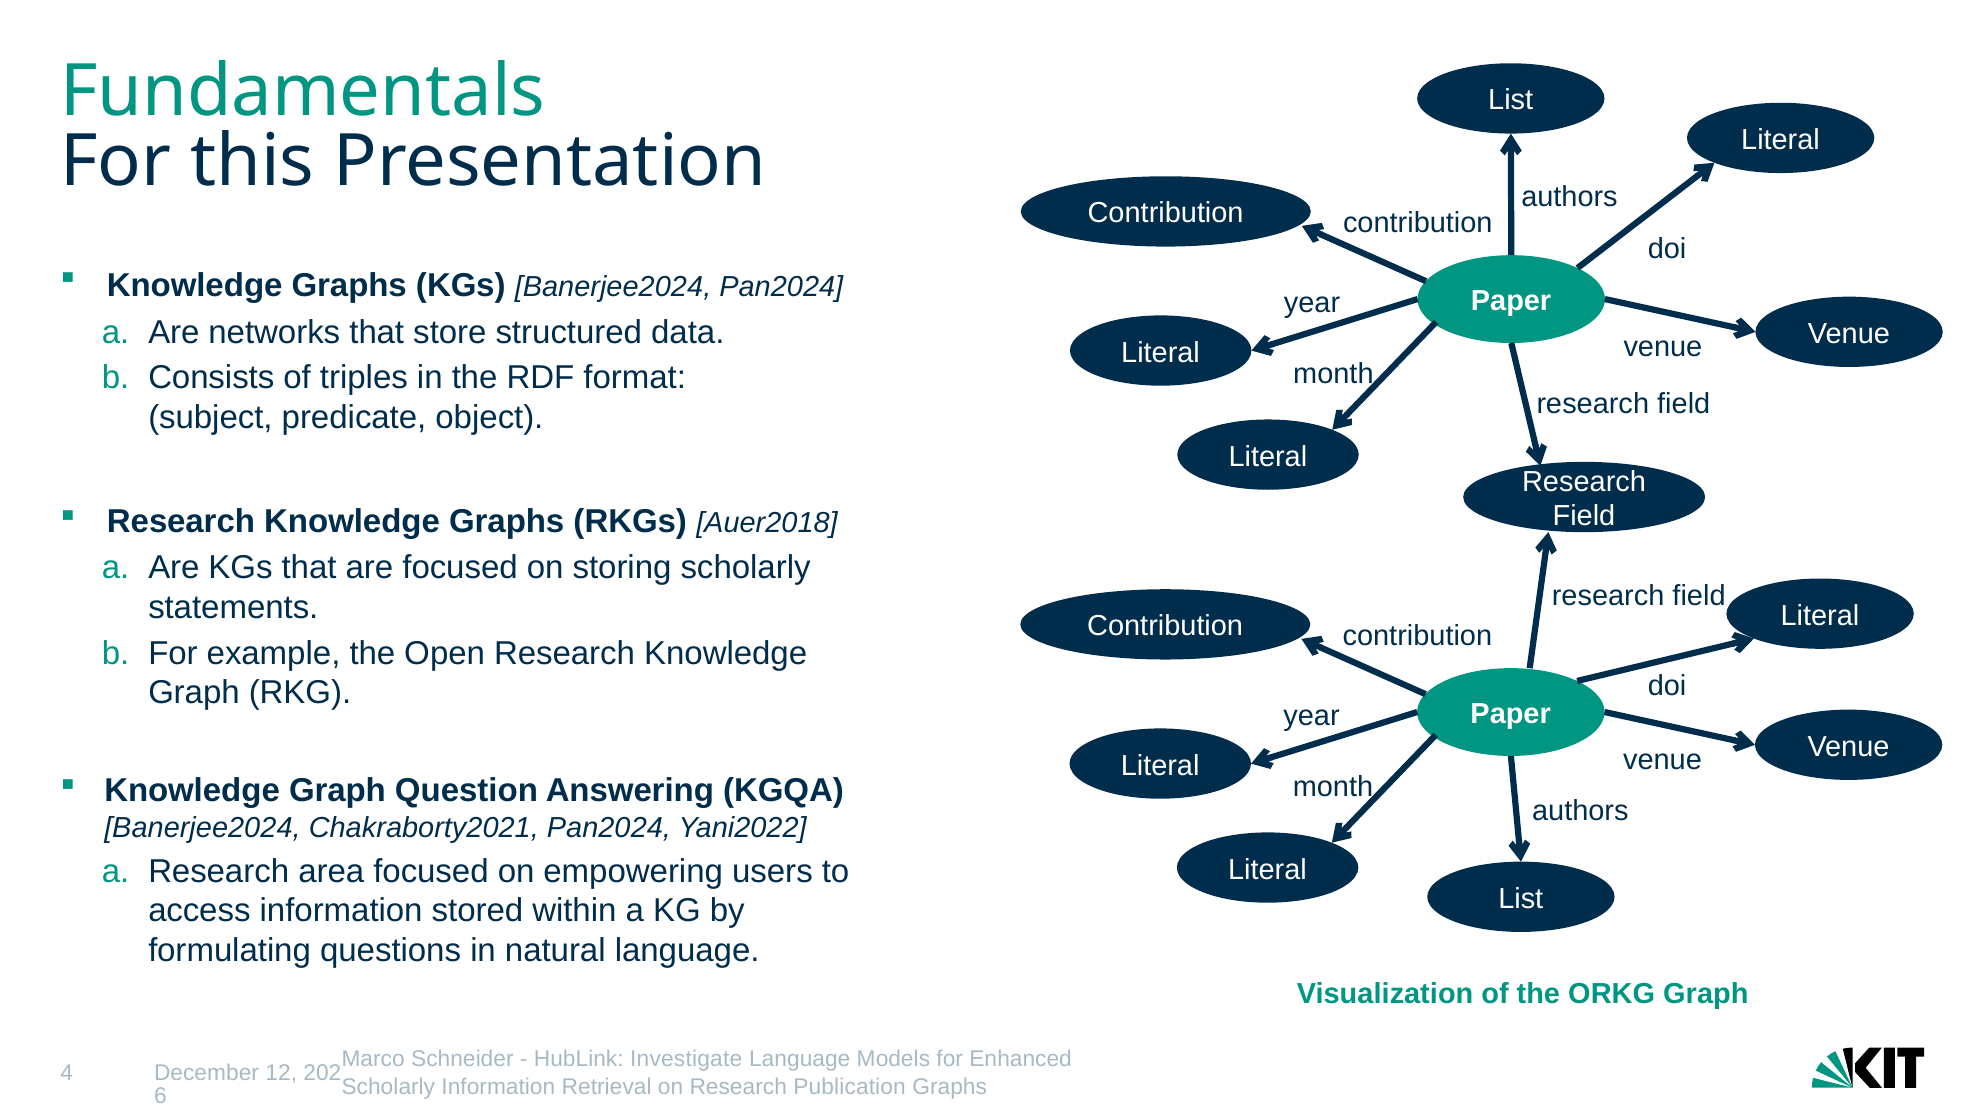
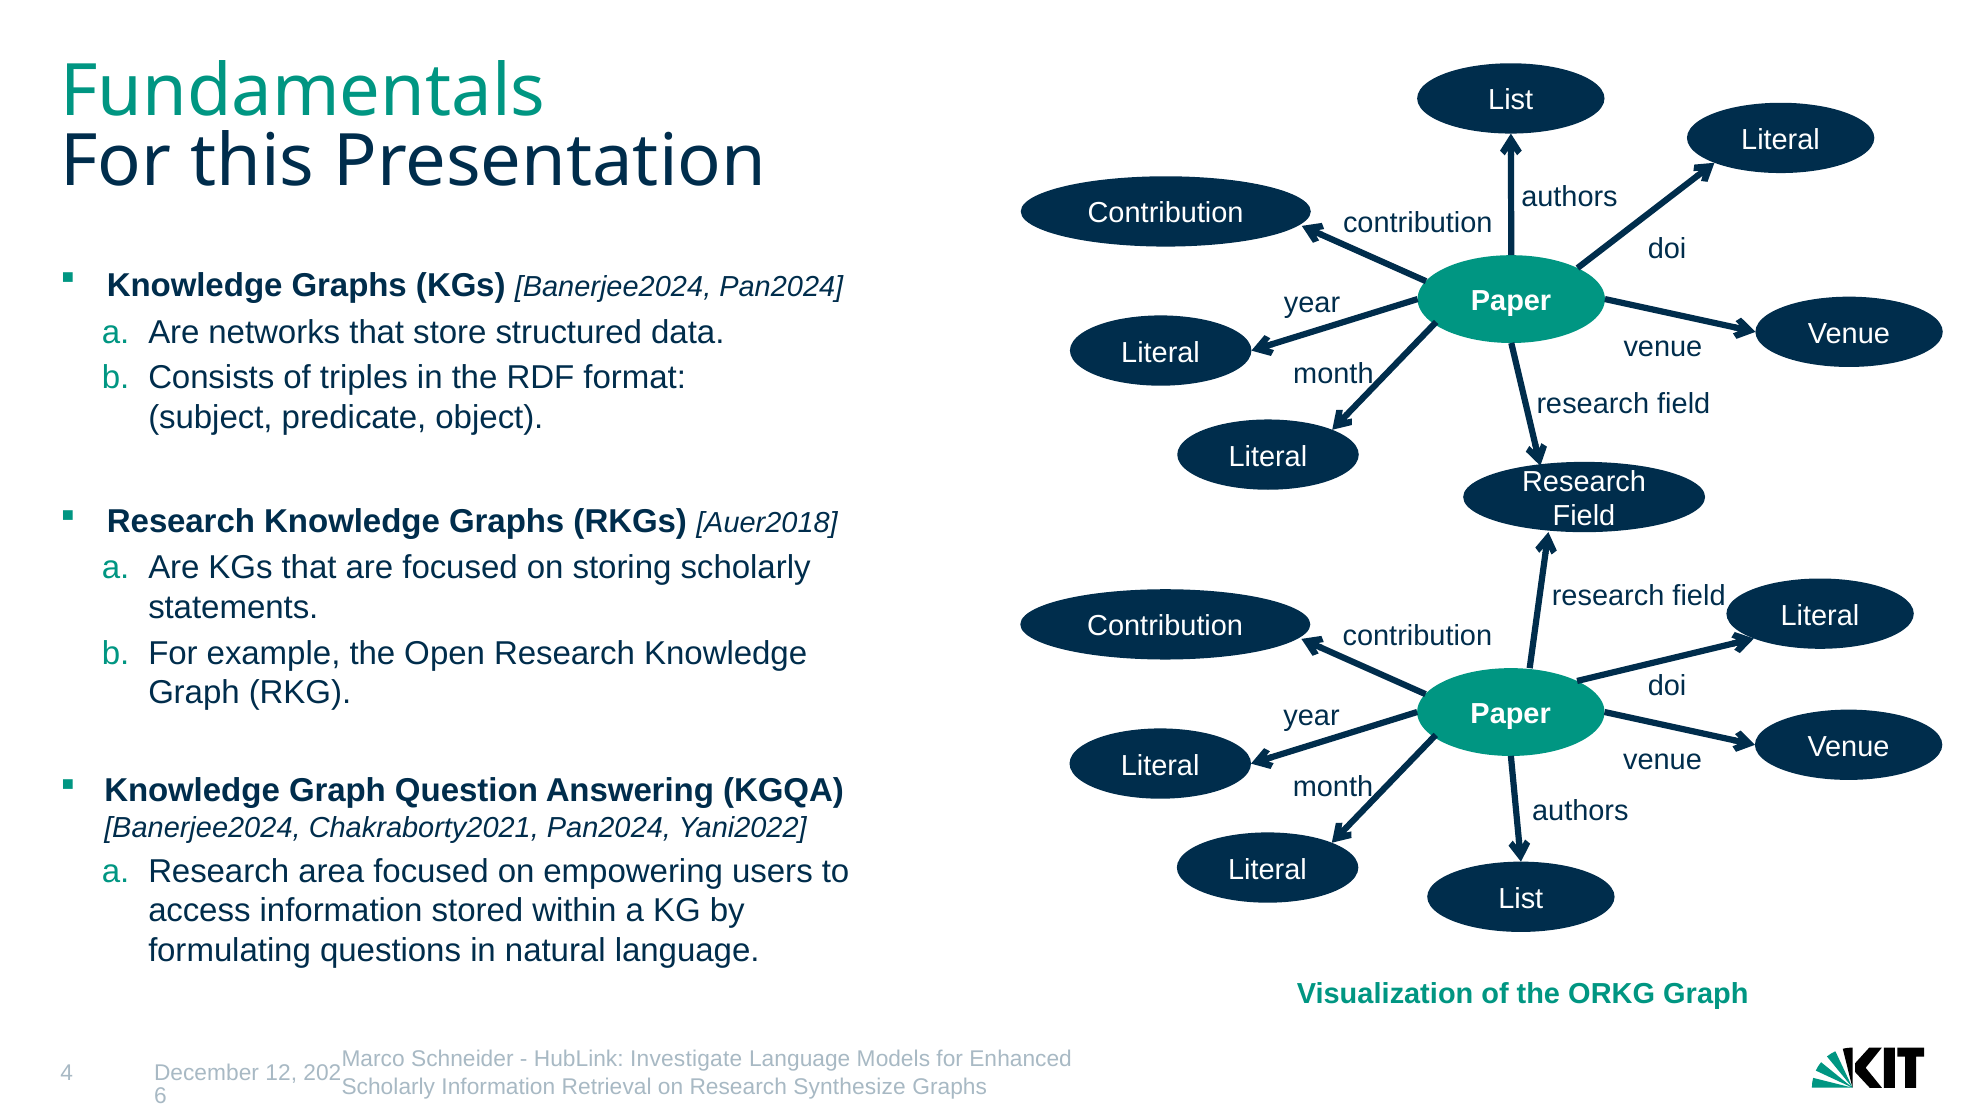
Publication: Publication -> Synthesize (850, 1086)
